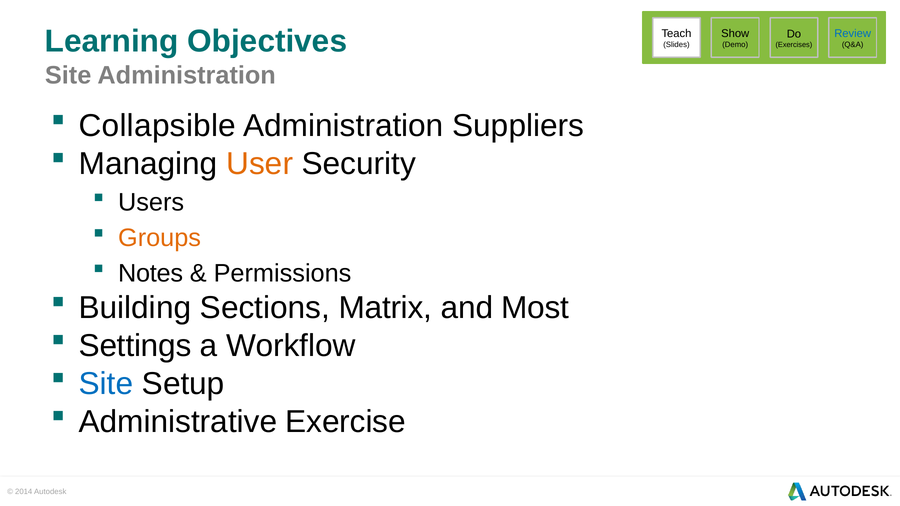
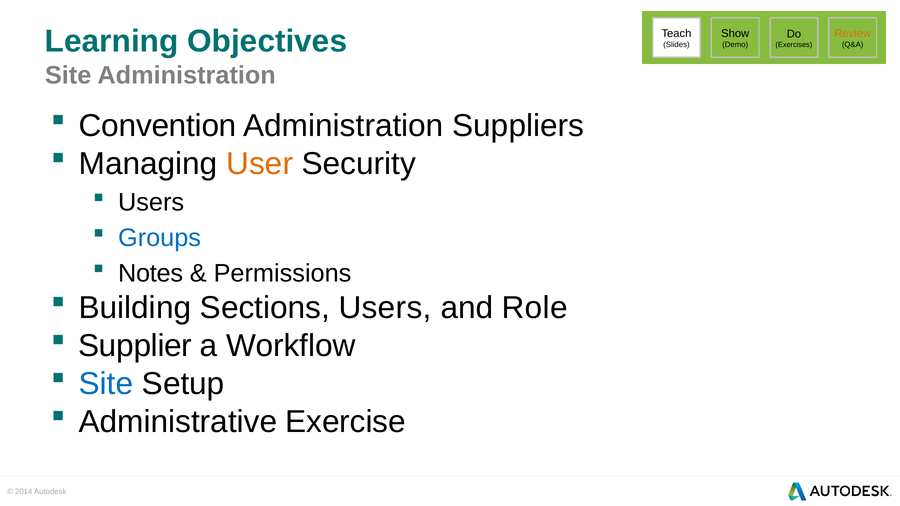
Review colour: blue -> orange (853, 34)
Collapsible: Collapsible -> Convention (158, 126)
Groups colour: orange -> blue (160, 238)
Sections Matrix: Matrix -> Users (385, 308)
Most: Most -> Role (535, 308)
Settings: Settings -> Supplier (135, 346)
